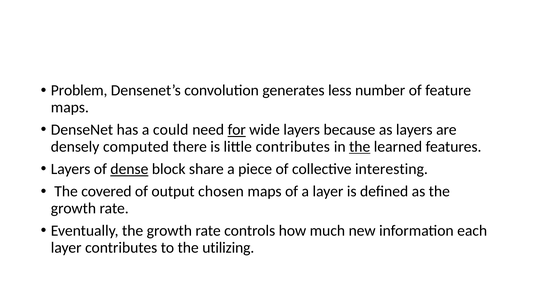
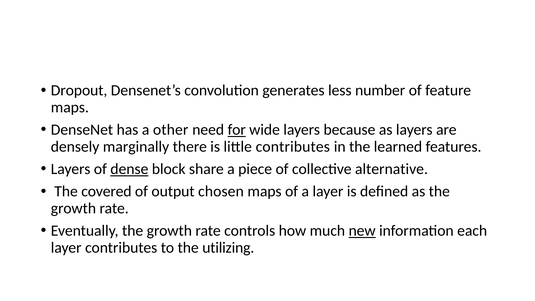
Problem: Problem -> Dropout (79, 90)
could: could -> other (171, 130)
computed: computed -> marginally (136, 147)
the underline: present -> none (360, 147)
interesting: interesting -> alternative (391, 169)
new underline: none -> present (362, 231)
